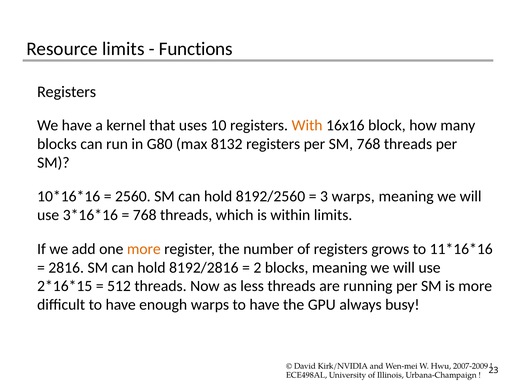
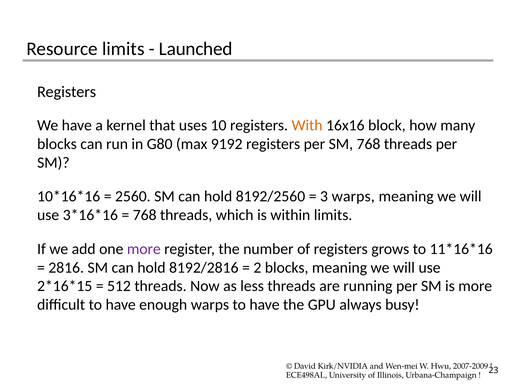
Functions: Functions -> Launched (196, 49)
8132: 8132 -> 9192 (227, 144)
more colour: orange -> purple (144, 249)
